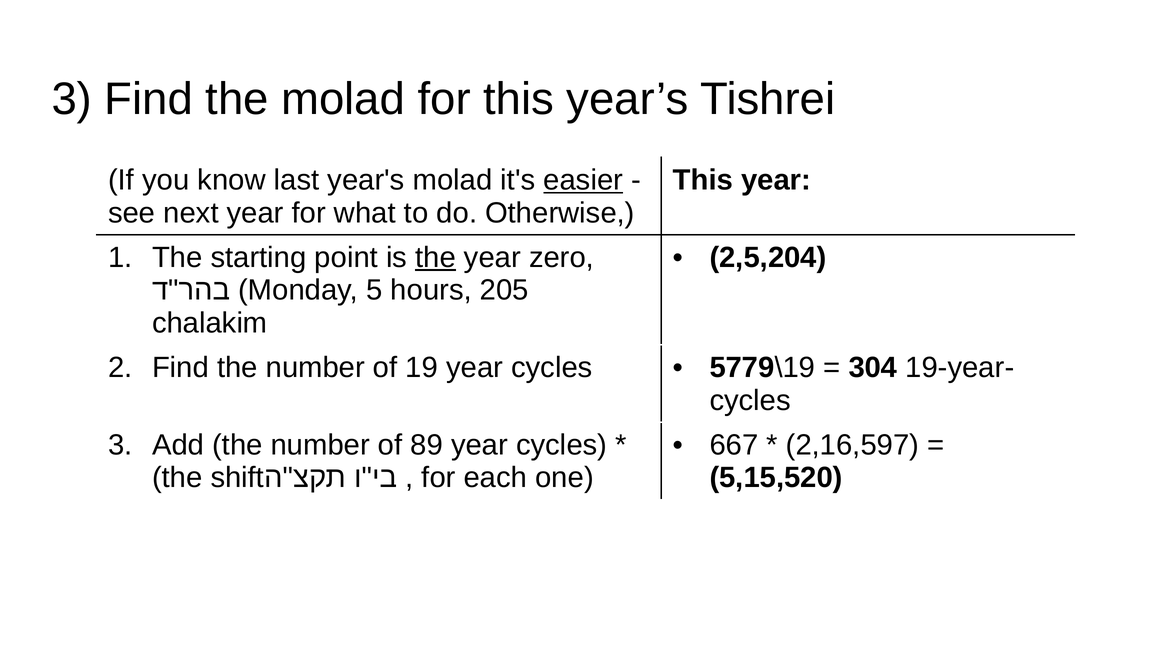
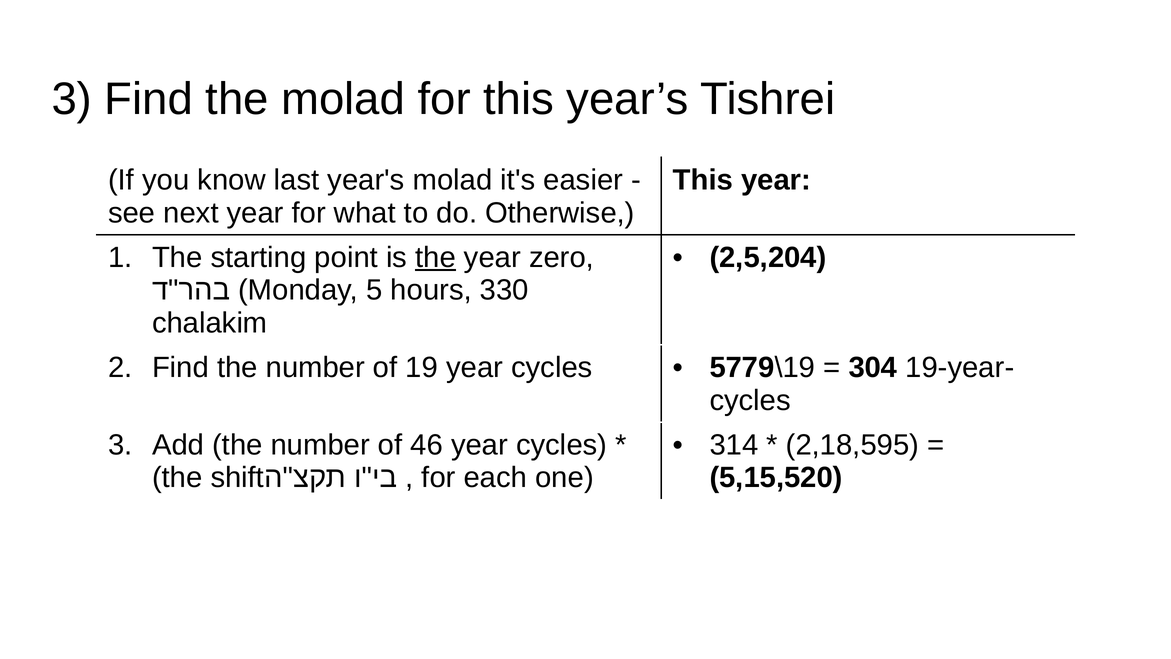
easier underline: present -> none (583, 180)
205: 205 -> 330 (504, 290)
89: 89 -> 46 (427, 445)
667: 667 -> 314 (734, 445)
2,16,597: 2,16,597 -> 2,18,595 (852, 445)
